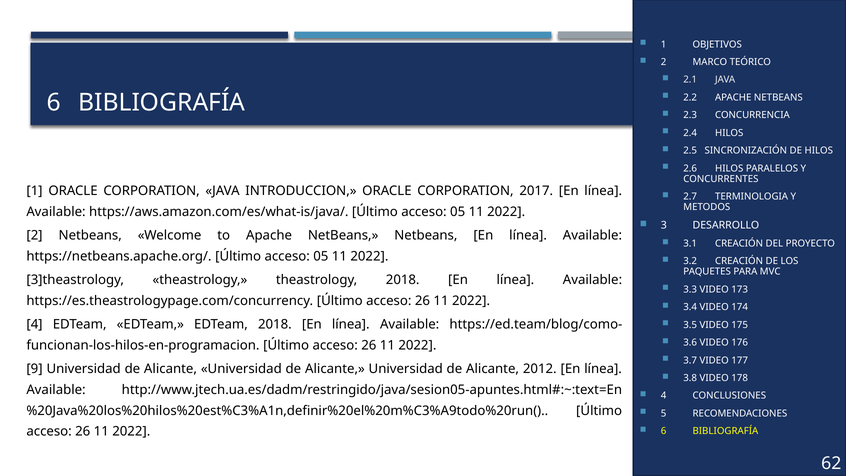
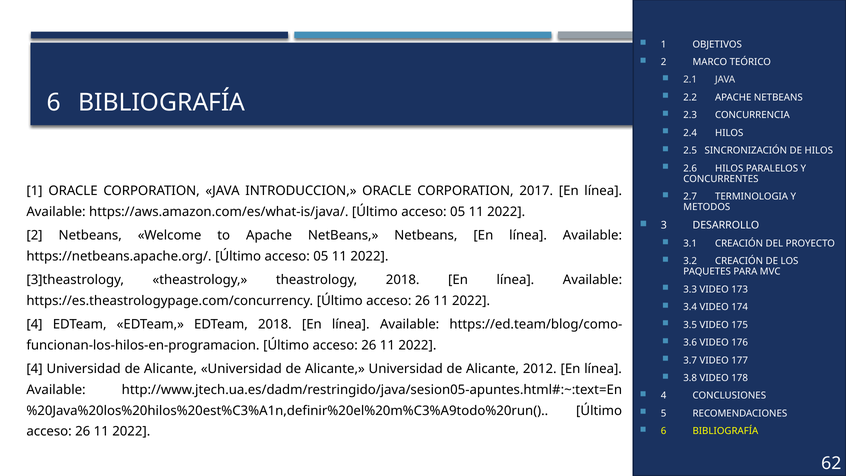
9: 9 -> 4 (35, 369)
